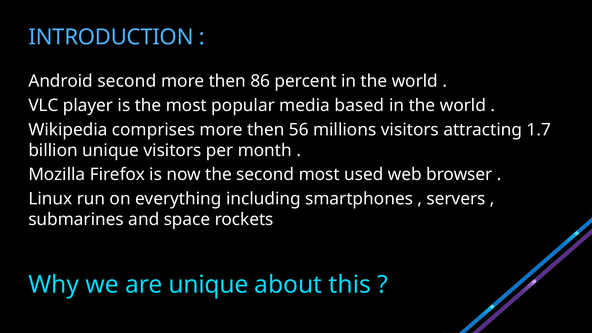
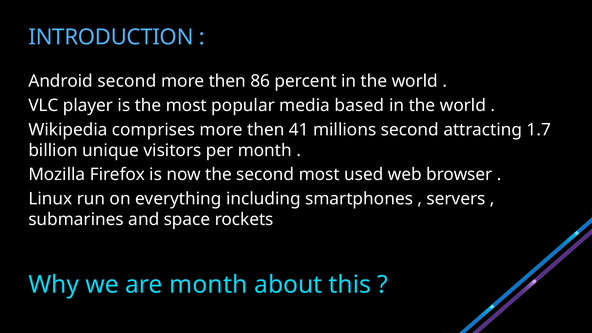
56: 56 -> 41 (299, 130)
millions visitors: visitors -> second (410, 130)
are unique: unique -> month (208, 285)
